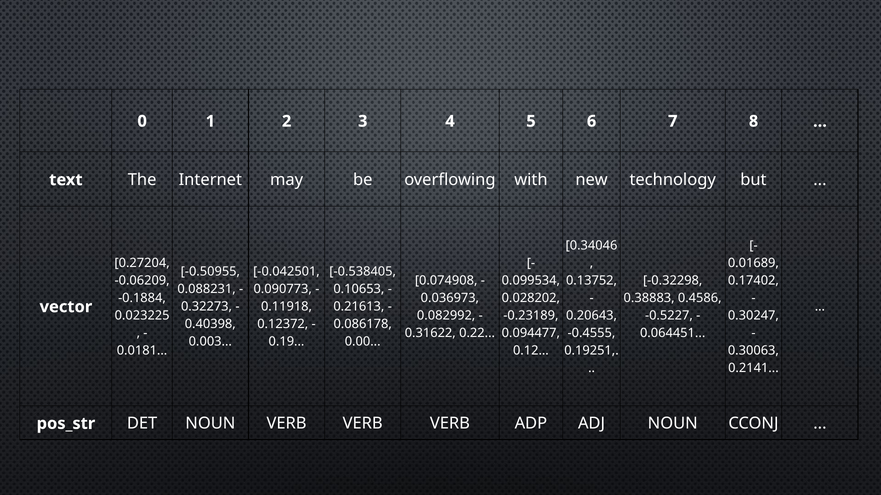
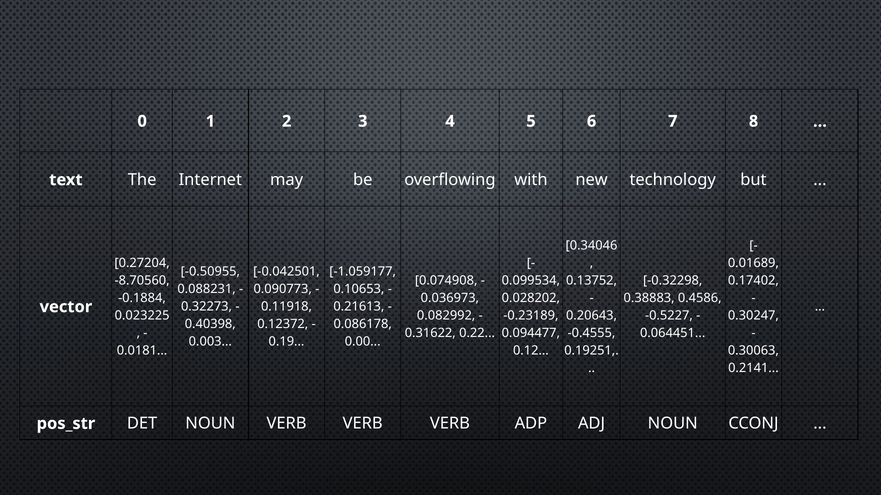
-0.538405: -0.538405 -> -1.059177 (363, 272)
-0.06209: -0.06209 -> -8.70560 (142, 281)
